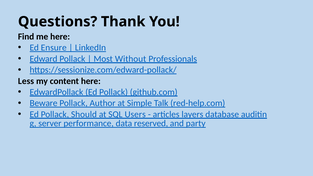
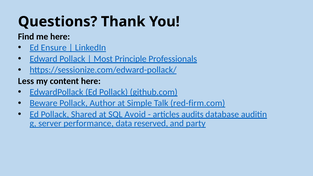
Without: Without -> Principle (131, 59)
red-help.com: red-help.com -> red-firm.com (198, 103)
Should: Should -> Shared (84, 114)
Users: Users -> Avoid (135, 114)
layers: layers -> audits (192, 114)
